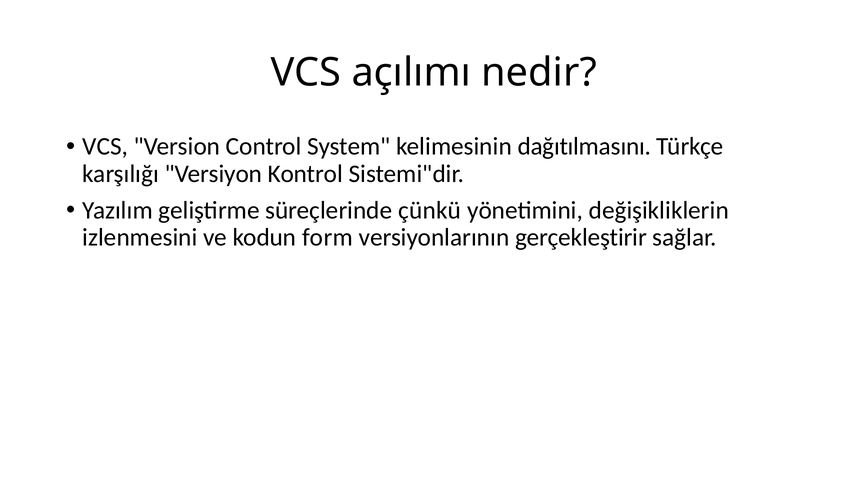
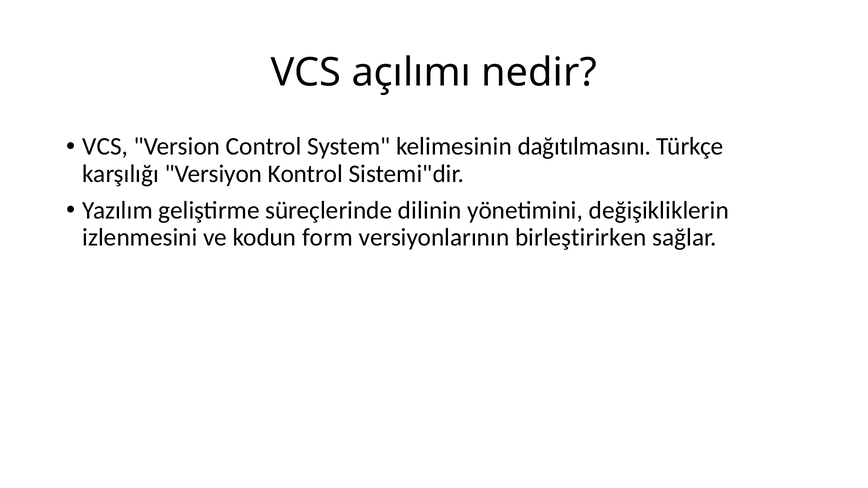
çünkü: çünkü -> dilinin (430, 210)
gerçekleştirir: gerçekleştirir -> birleştirirken (581, 238)
